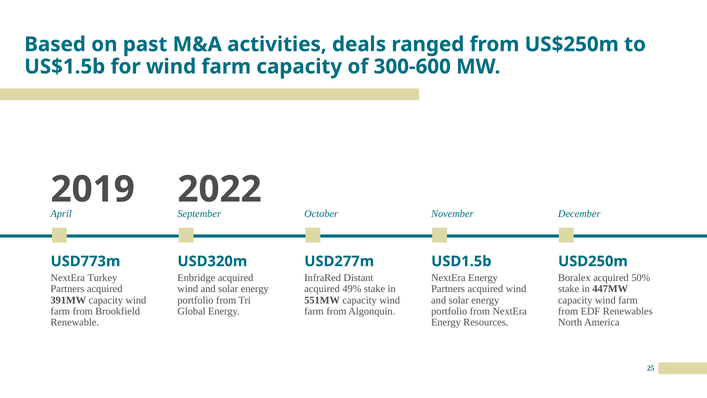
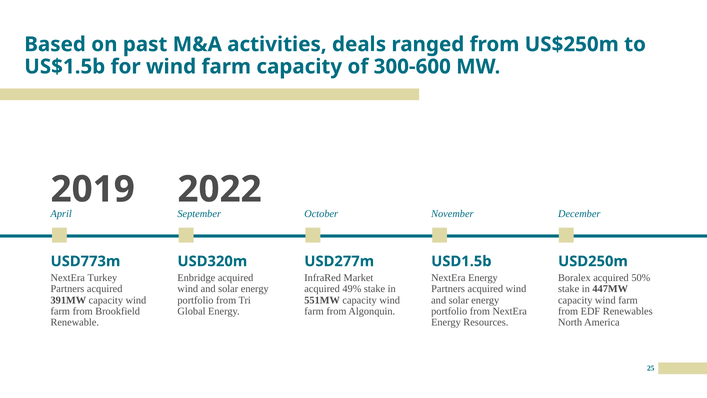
Distant: Distant -> Market (358, 278)
